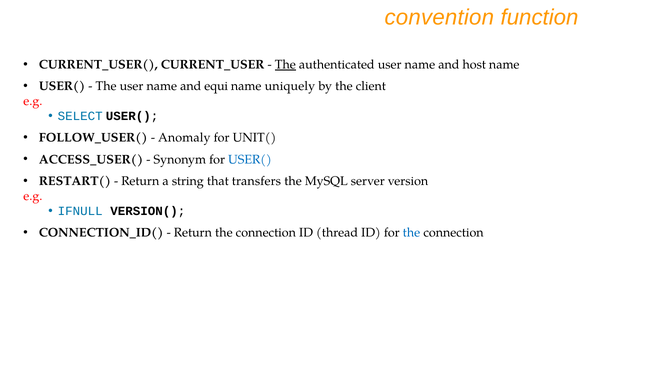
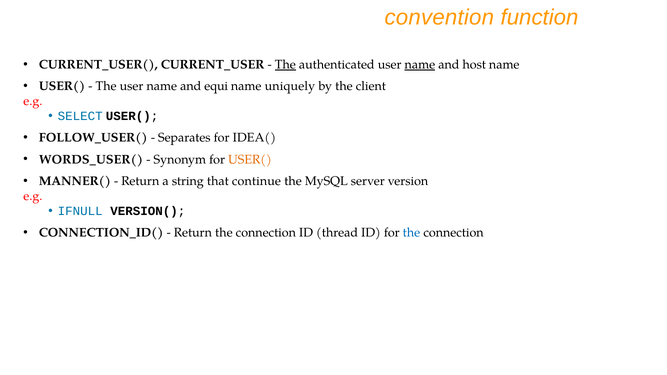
name underline: none -> present (420, 65)
Anomaly: Anomaly -> Separates (184, 138)
UNIT(: UNIT( -> IDEA( (254, 138)
ACCESS_USER(: ACCESS_USER( -> WORDS_USER( (91, 160)
USER( colour: blue -> orange (250, 160)
RESTART(: RESTART( -> MANNER( (75, 181)
transfers: transfers -> continue (256, 181)
